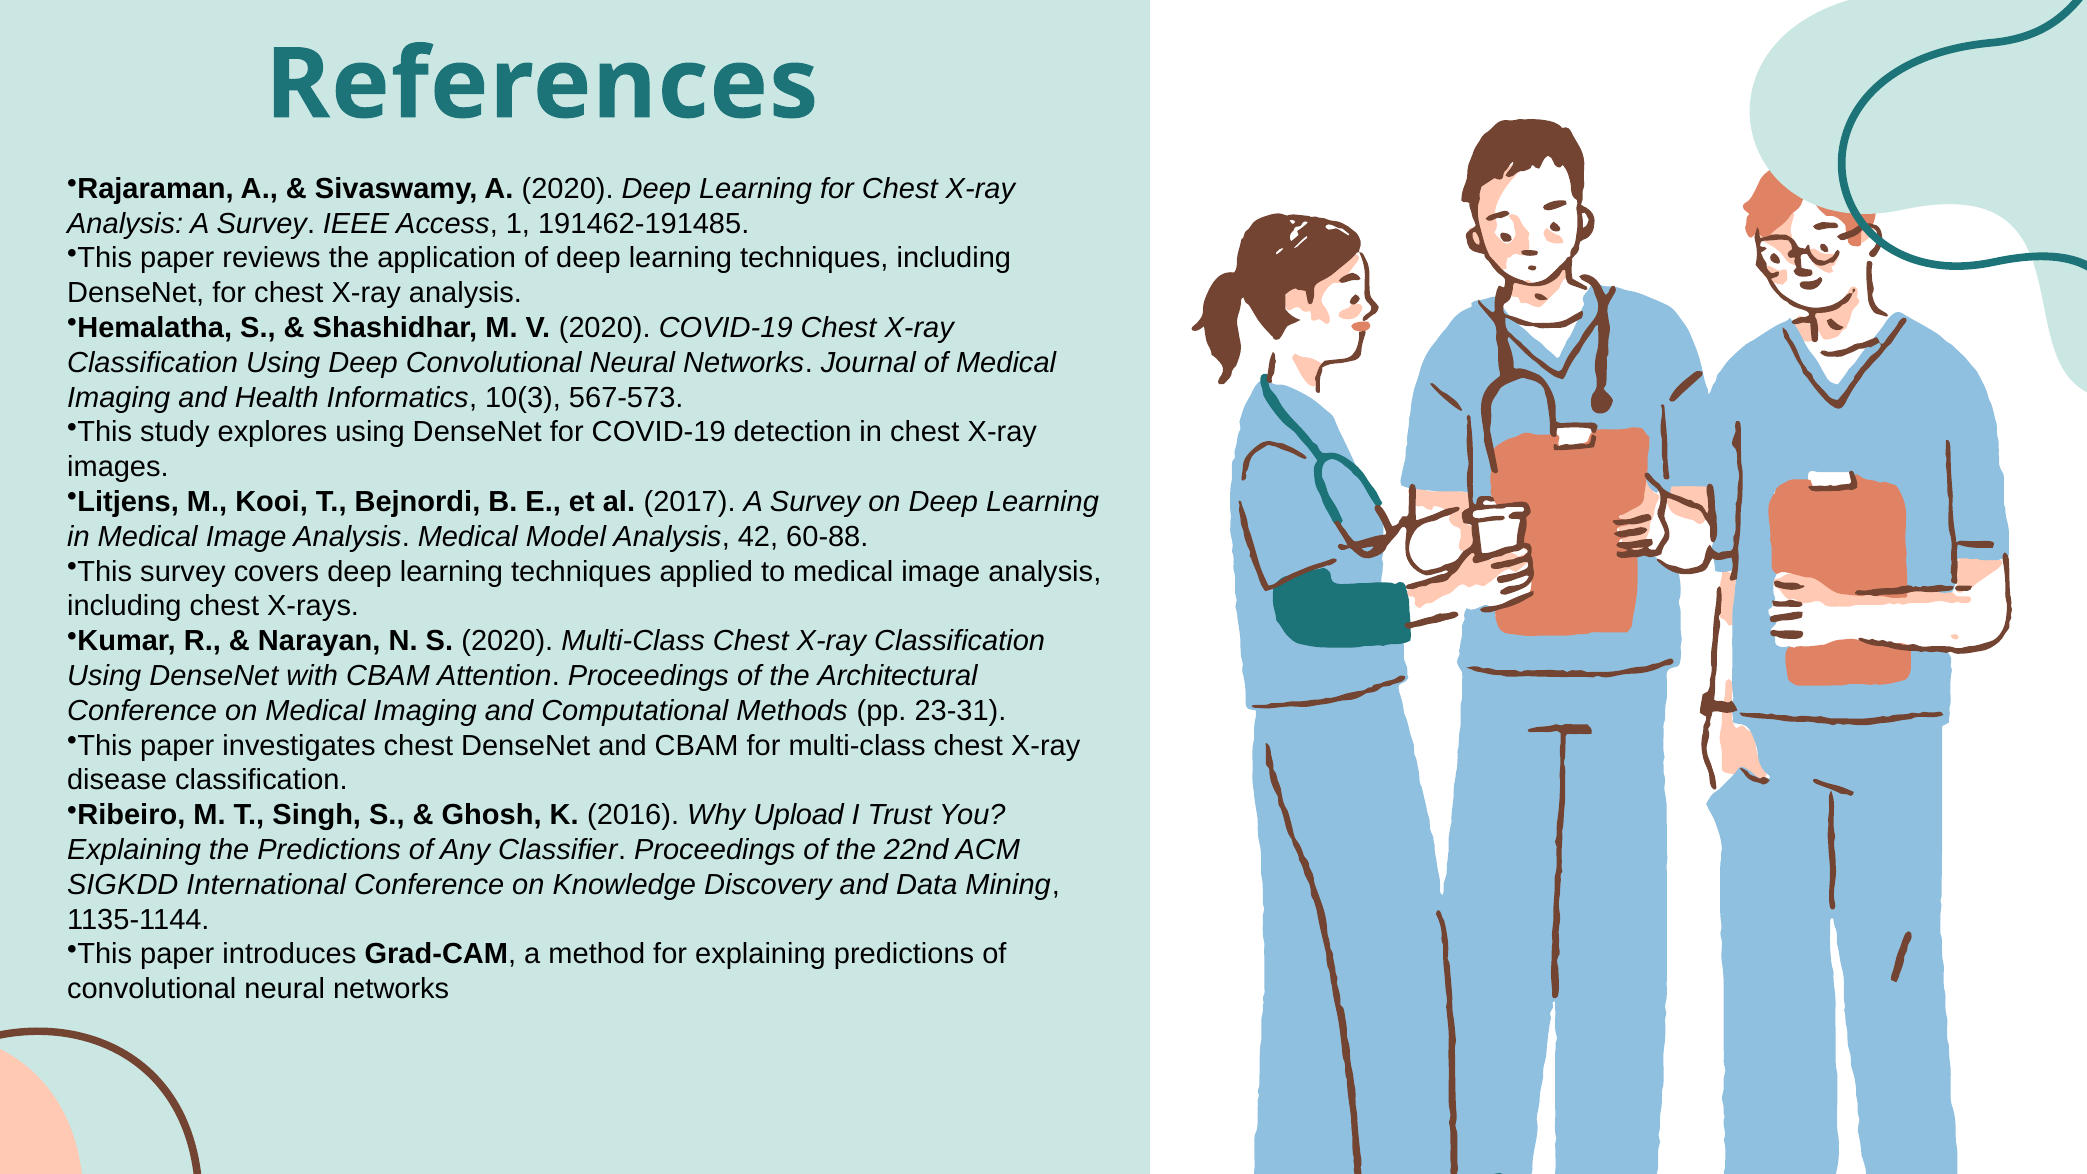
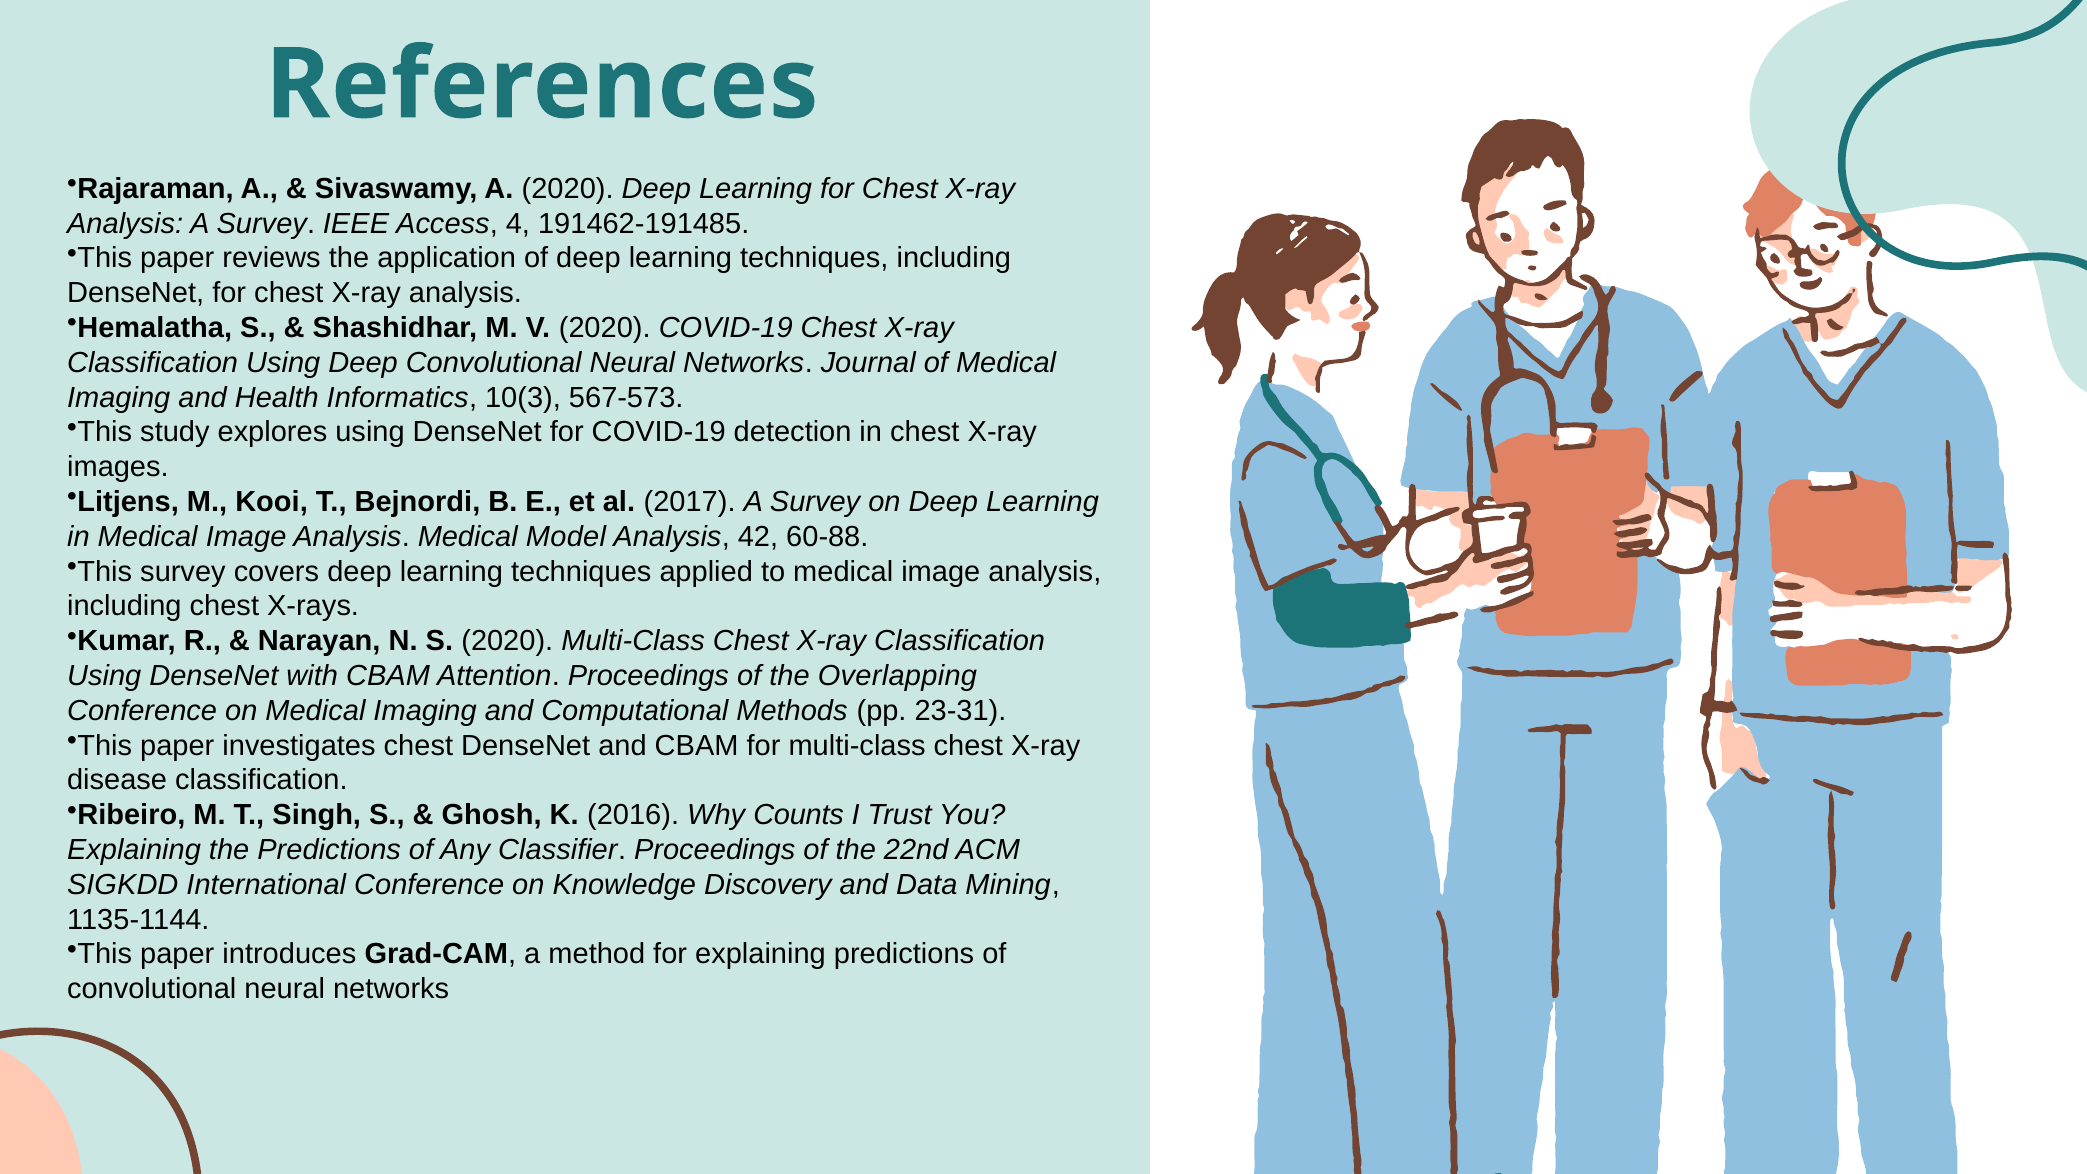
1: 1 -> 4 (518, 224)
Architectural: Architectural -> Overlapping (897, 676)
Upload: Upload -> Counts (799, 815)
